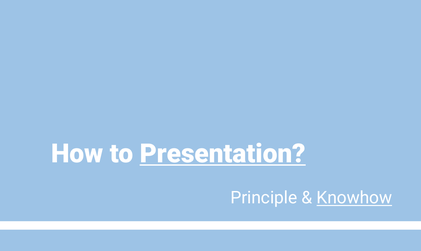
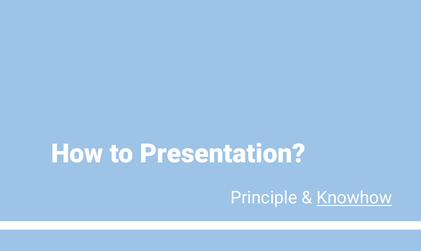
Presentation underline: present -> none (223, 153)
